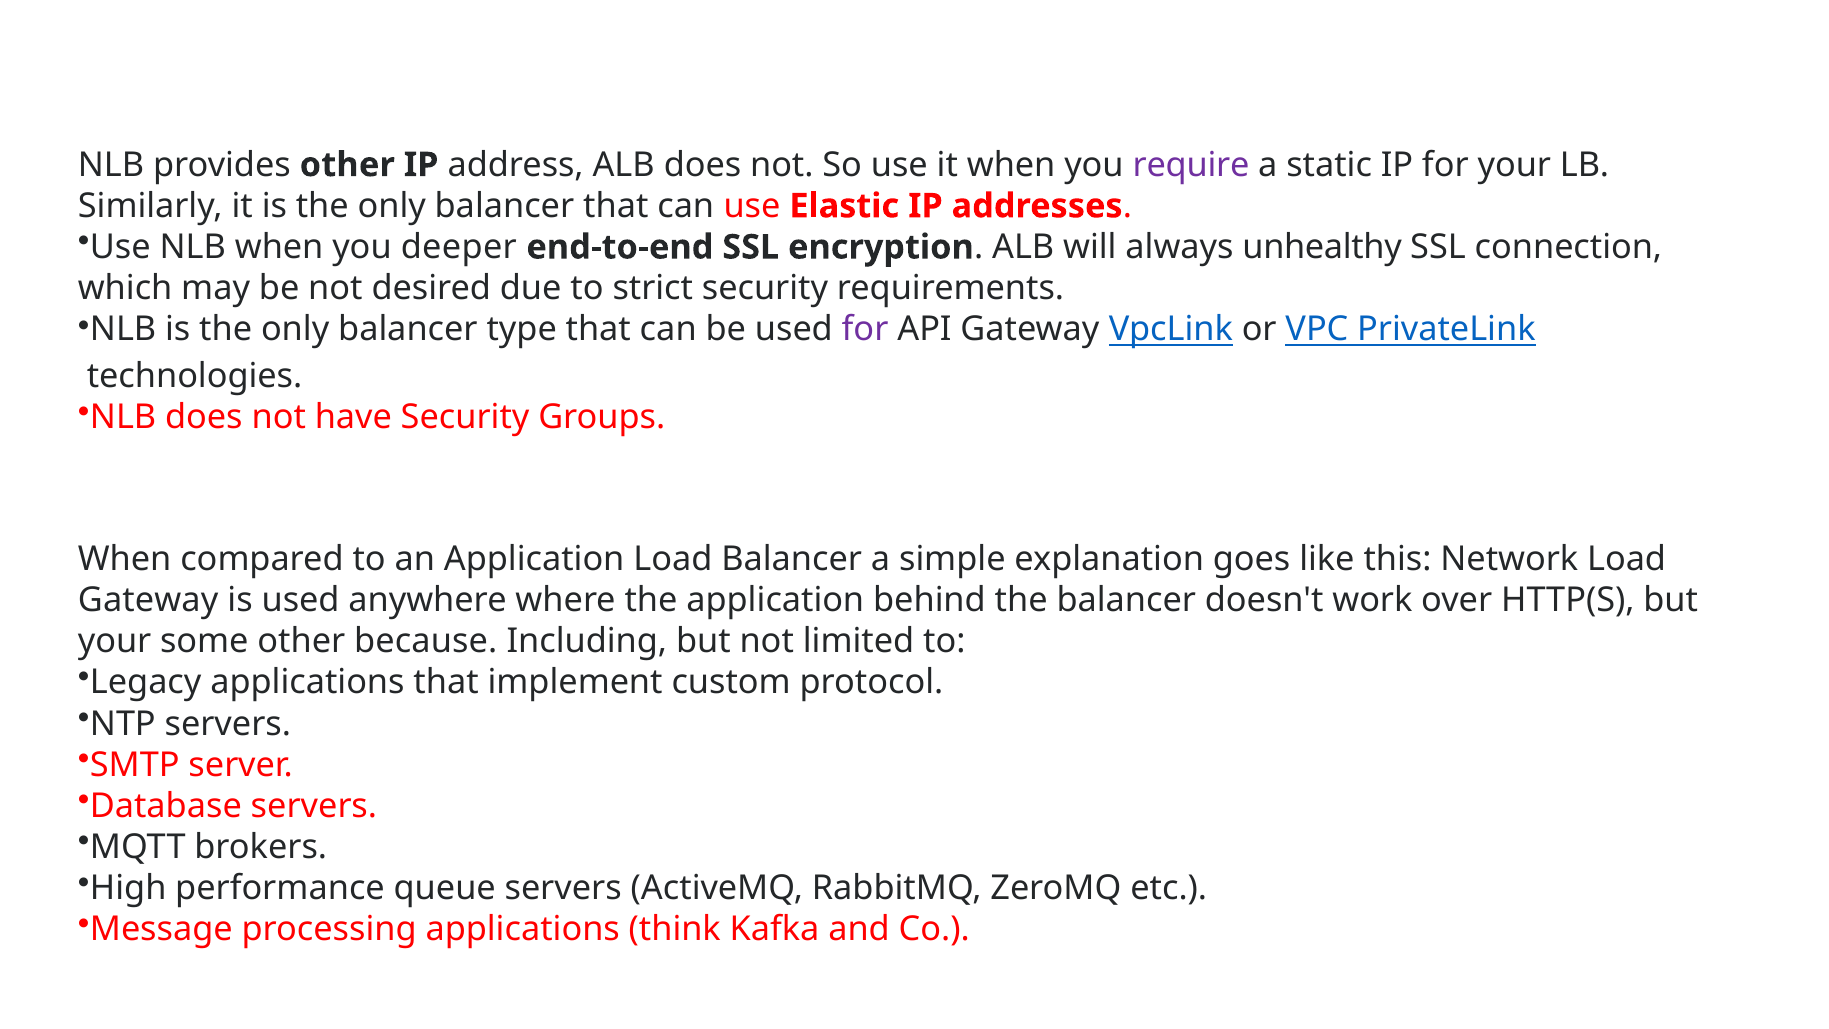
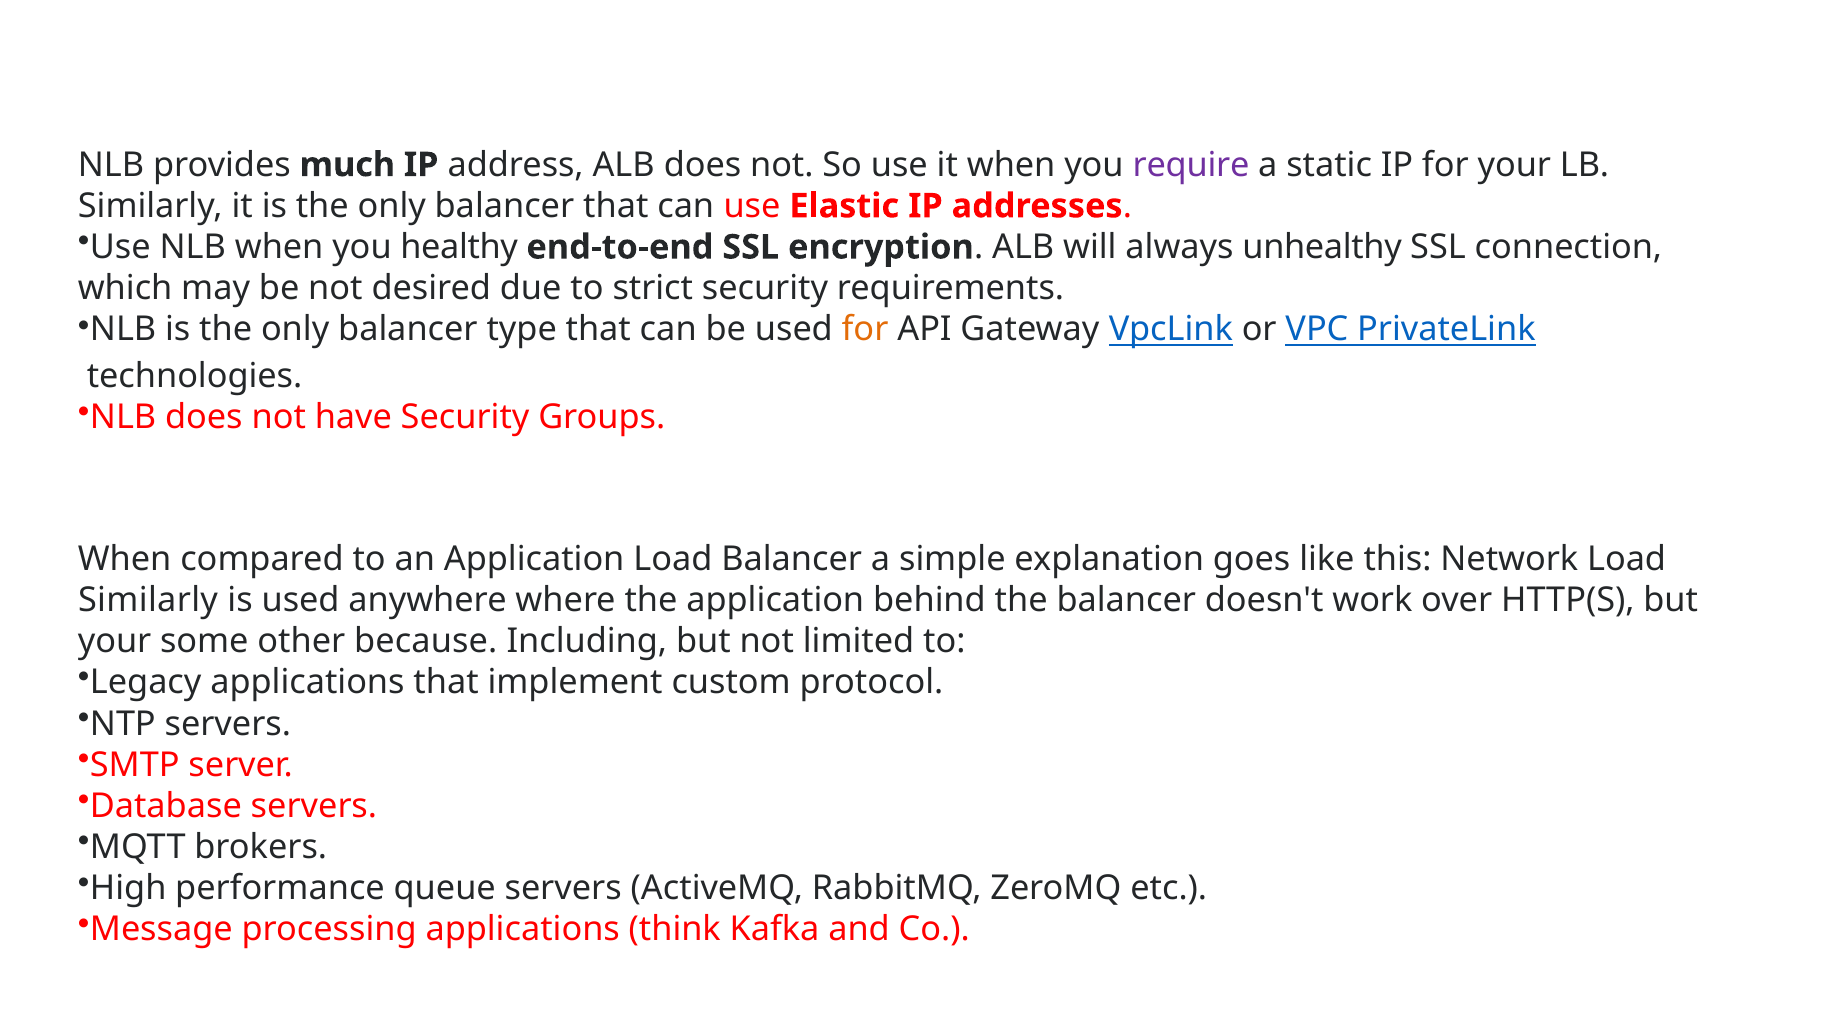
provides other: other -> much (347, 165)
deeper: deeper -> healthy (459, 247)
for colour: purple -> orange (865, 329)
Gateway: Gateway -> Similarly (148, 600)
